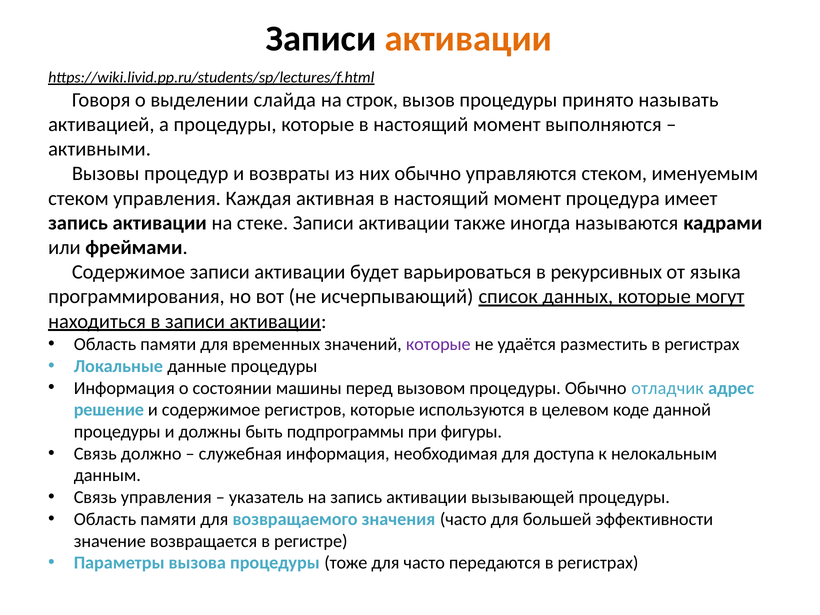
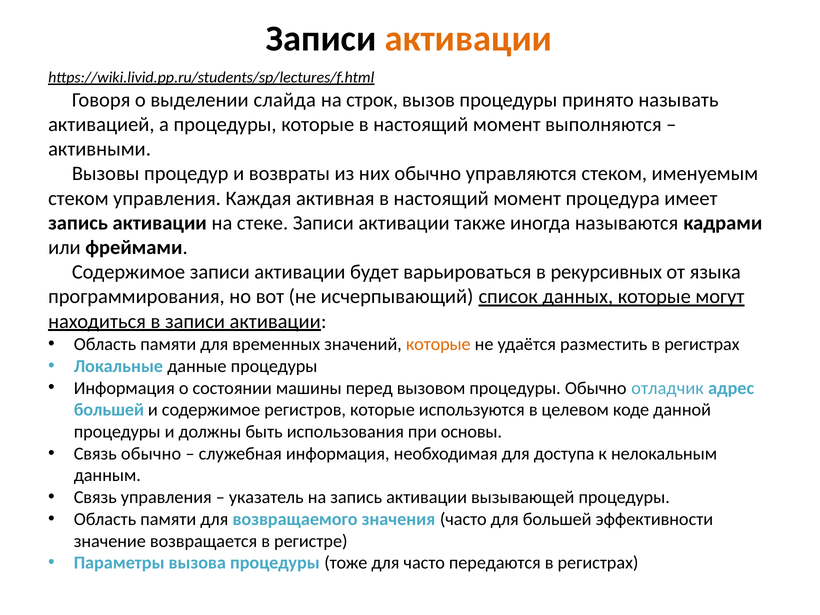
которые colour: purple -> orange (438, 344)
решение: решение -> большей (109, 410)
подпрограммы: подпрограммы -> использования (345, 432)
фигуры: фигуры -> основы (471, 432)
Связь должно: должно -> обычно (151, 454)
